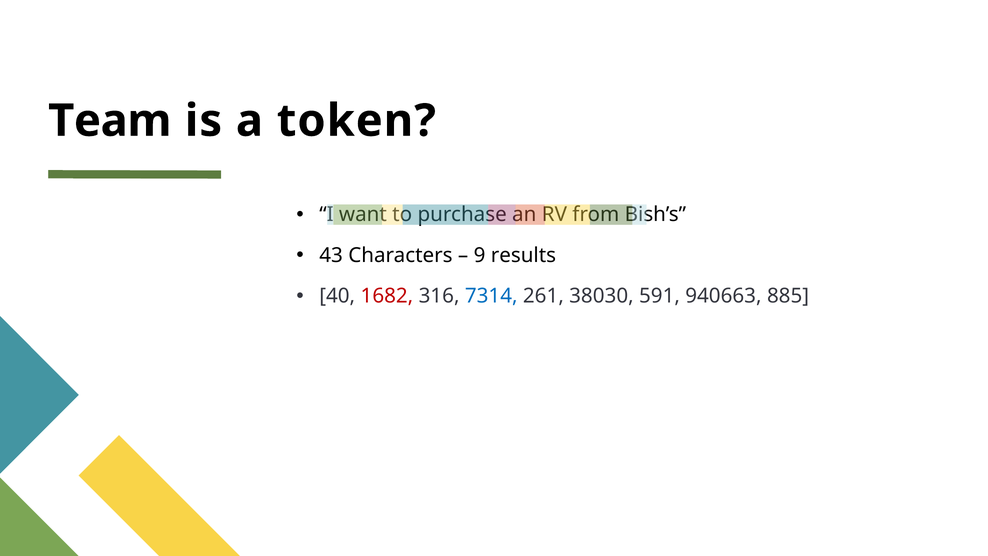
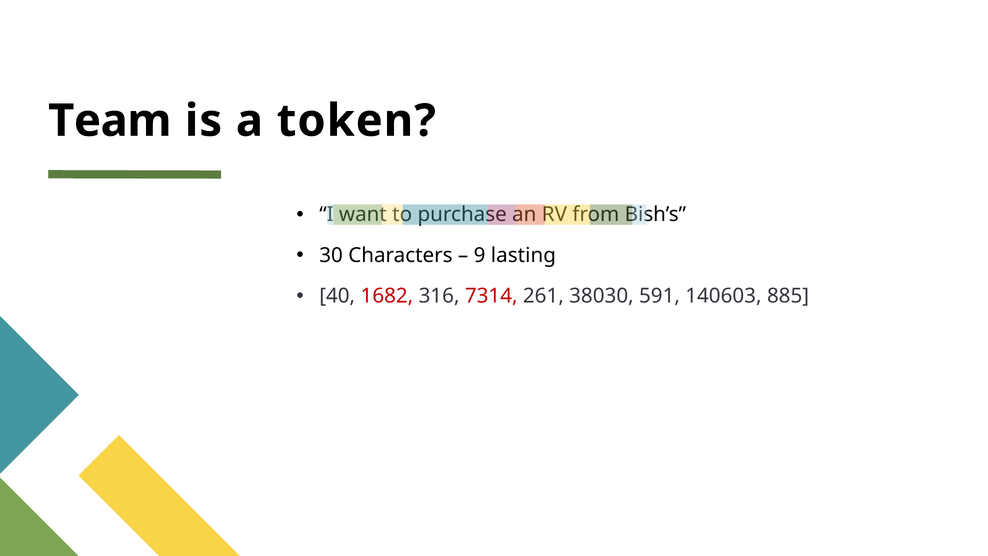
43: 43 -> 30 (331, 255)
results: results -> lasting (523, 255)
7314 colour: blue -> red (491, 296)
940663: 940663 -> 140603 (723, 296)
